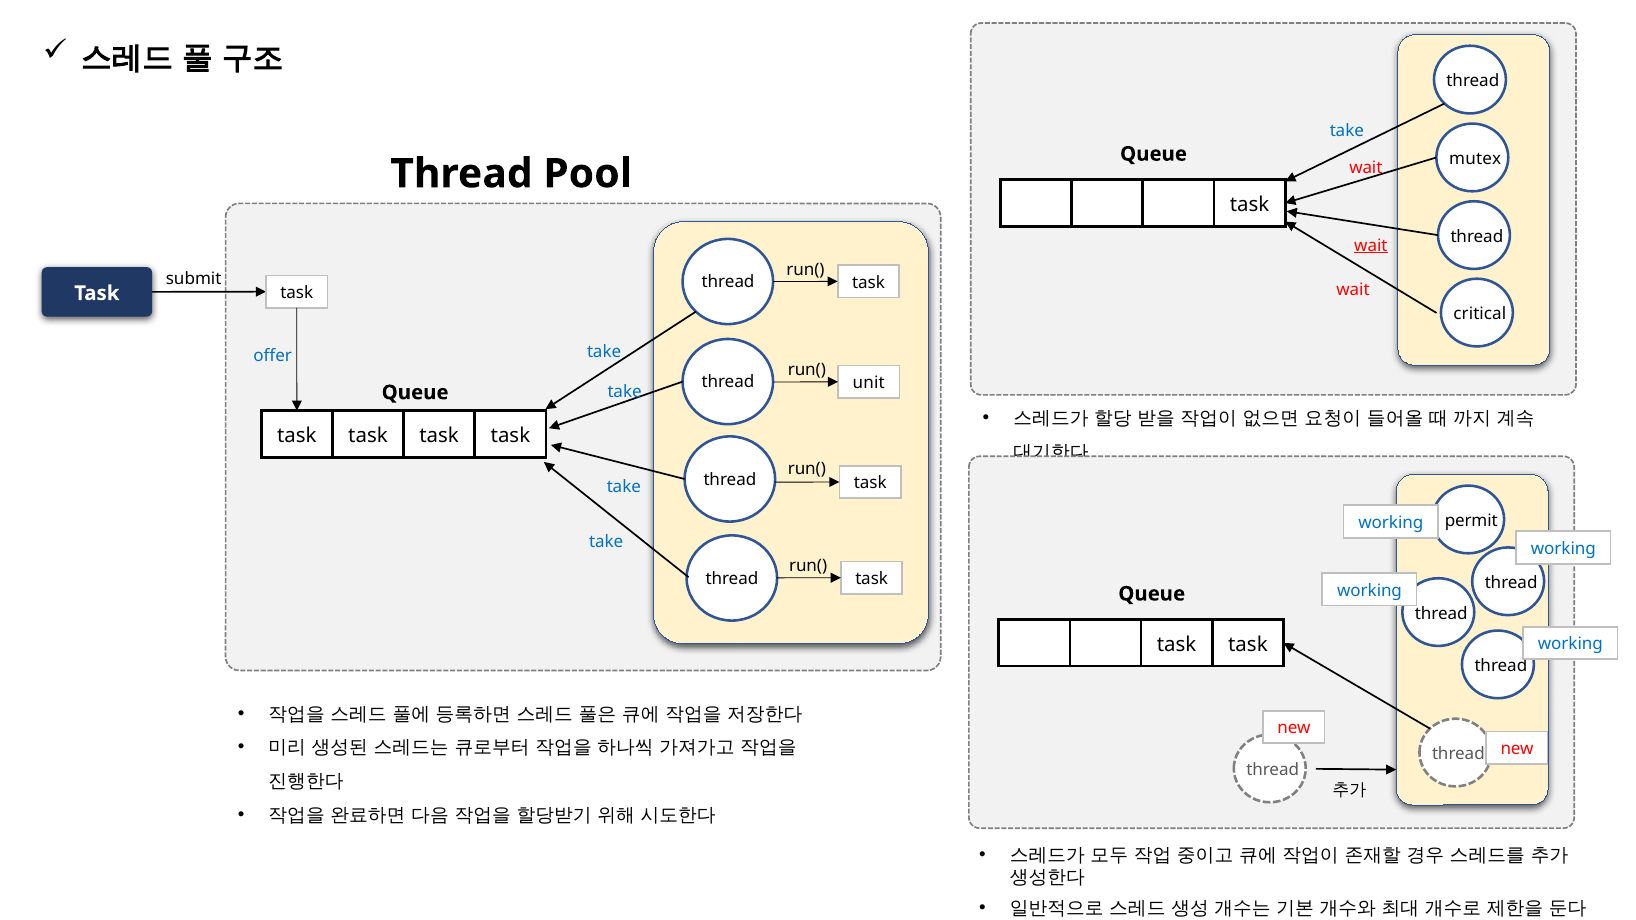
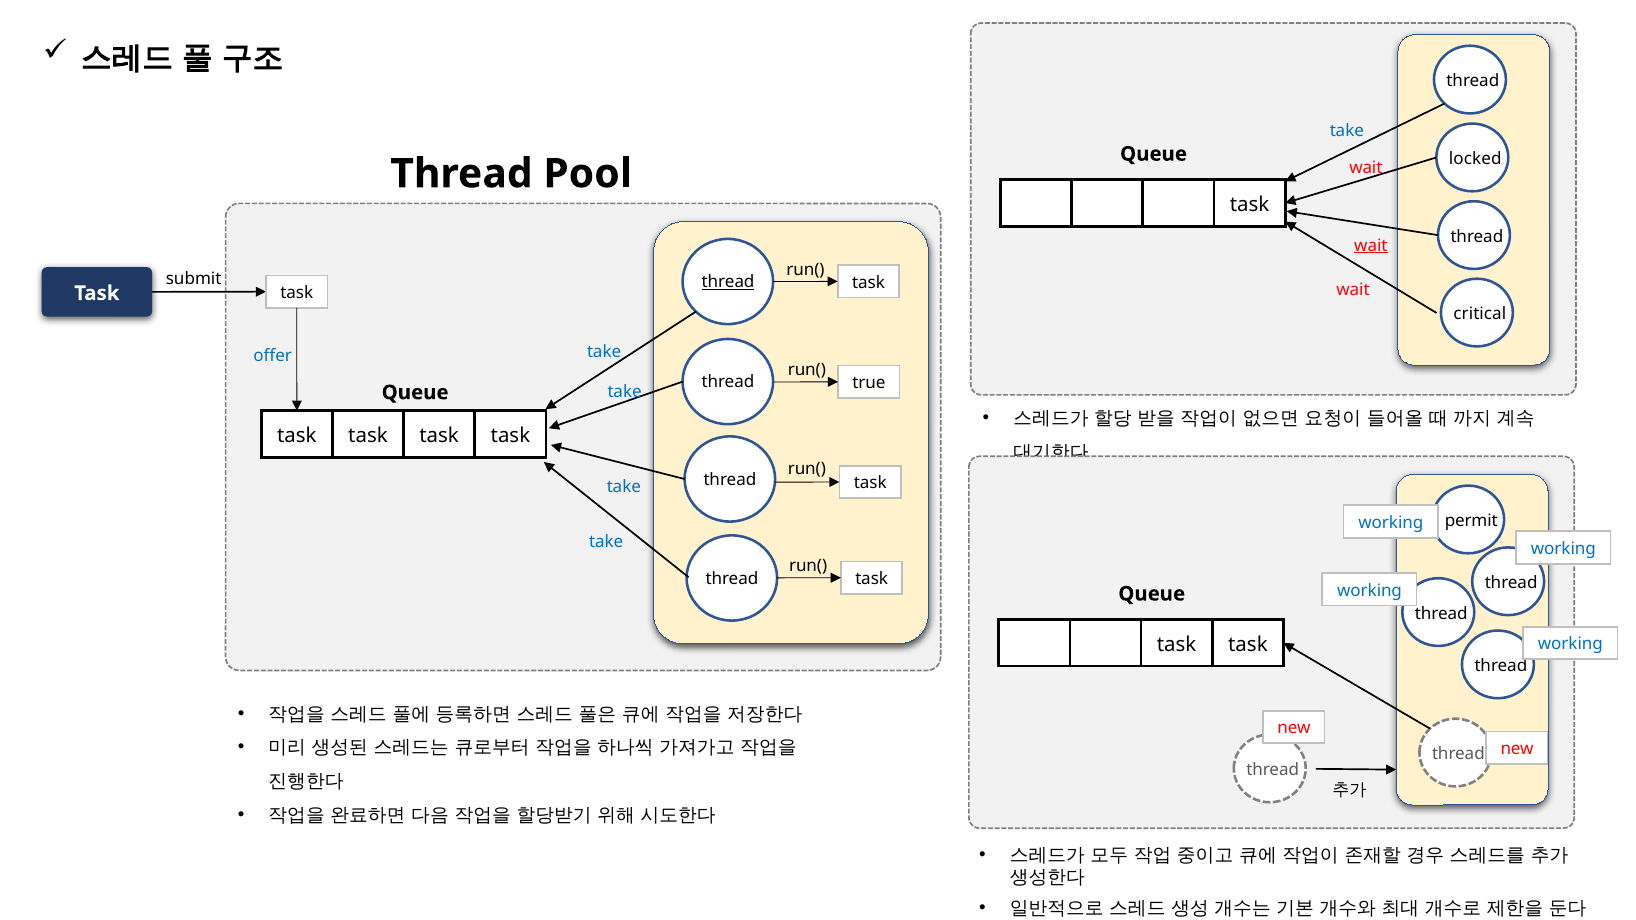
mutex: mutex -> locked (1475, 159)
thread underline: none -> present (728, 282)
unit: unit -> true (869, 383)
